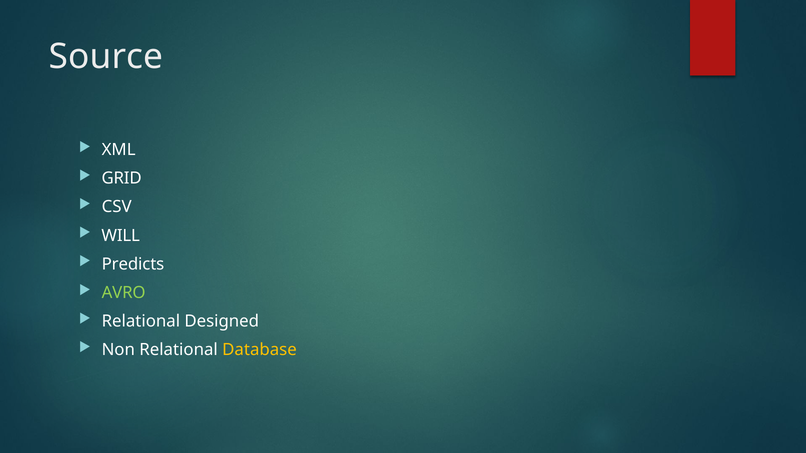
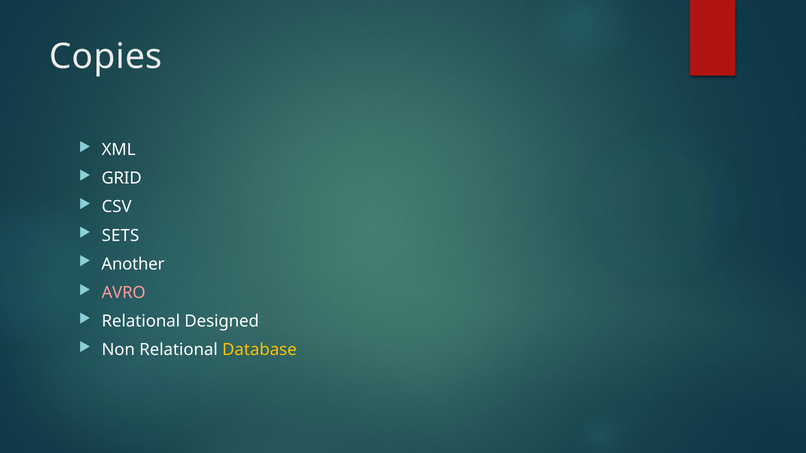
Source: Source -> Copies (106, 57)
WILL: WILL -> SETS (120, 236)
Predicts: Predicts -> Another (133, 264)
AVRO colour: light green -> pink (124, 293)
